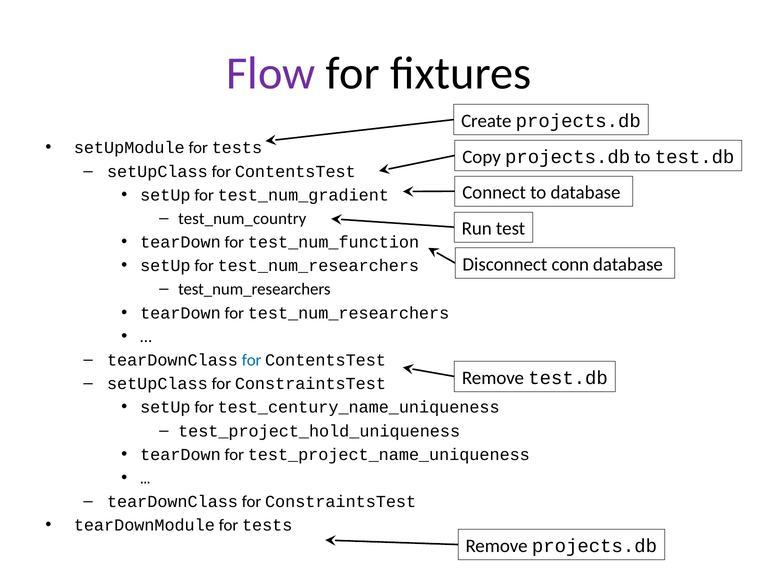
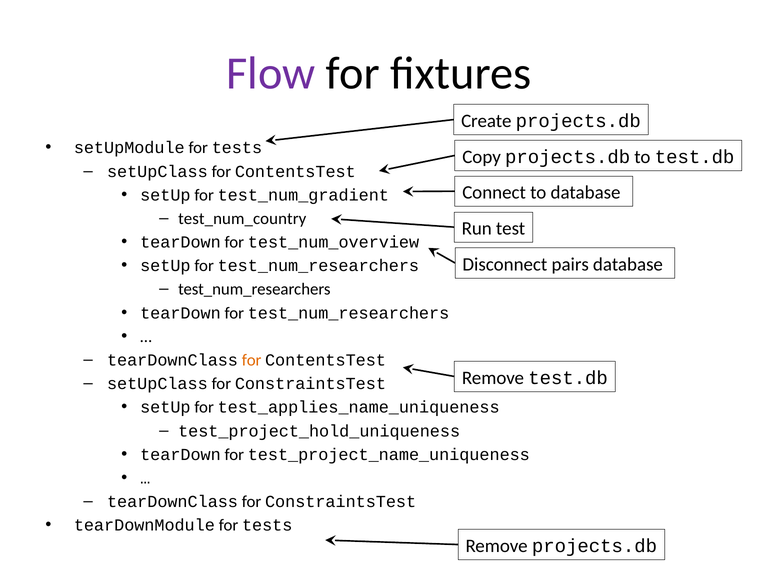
test_num_function: test_num_function -> test_num_overview (334, 242)
conn: conn -> pairs (570, 264)
for colour: blue -> orange (252, 360)
test_century_name_uniqueness: test_century_name_uniqueness -> test_applies_name_uniqueness (359, 407)
